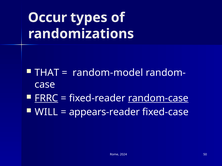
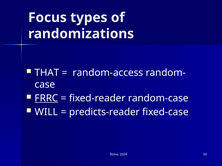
Occur: Occur -> Focus (47, 18)
random-model: random-model -> random-access (108, 73)
random-case underline: present -> none (158, 99)
appears-reader: appears-reader -> predicts-reader (104, 112)
